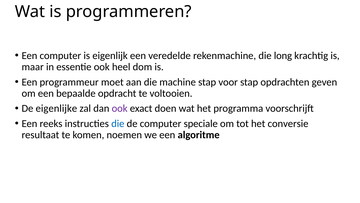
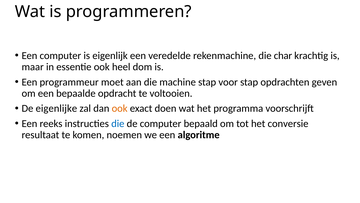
long: long -> char (283, 55)
ook colour: purple -> orange (120, 108)
speciale: speciale -> bepaald (201, 123)
